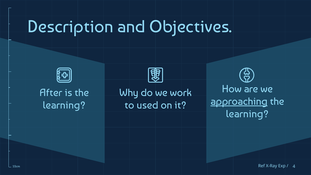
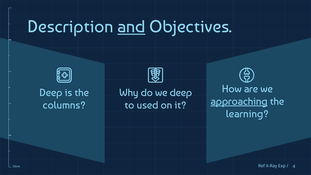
and underline: none -> present (131, 27)
After: After -> Deep (51, 93)
we work: work -> deep (181, 93)
learning: learning -> columns (64, 105)
